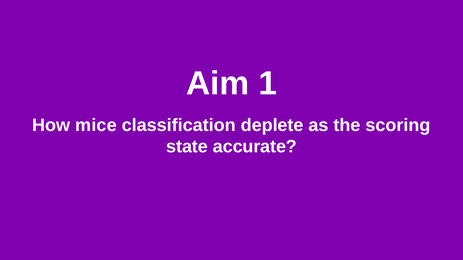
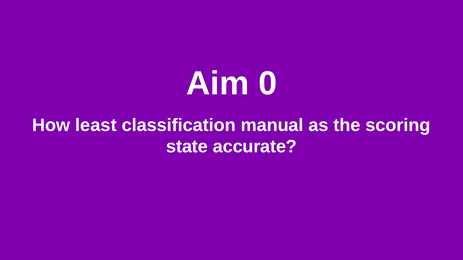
1: 1 -> 0 (268, 84)
mice: mice -> least (96, 125)
deplete: deplete -> manual (272, 125)
